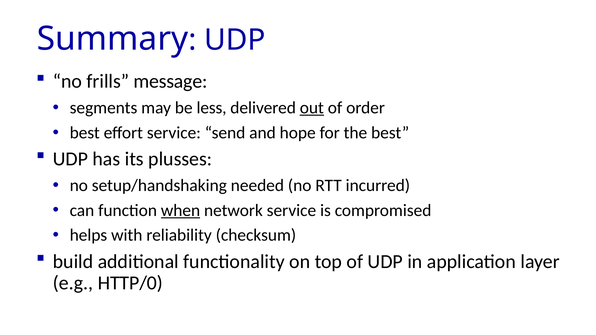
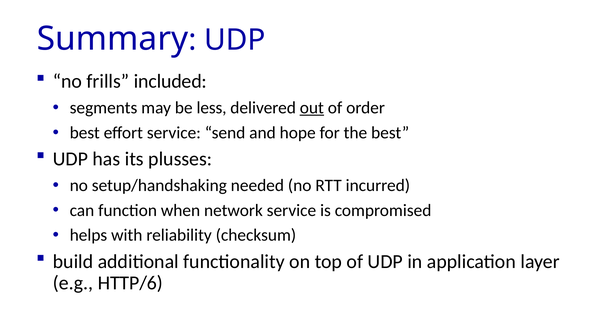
message: message -> included (170, 81)
when underline: present -> none (181, 210)
HTTP/0: HTTP/0 -> HTTP/6 (130, 283)
